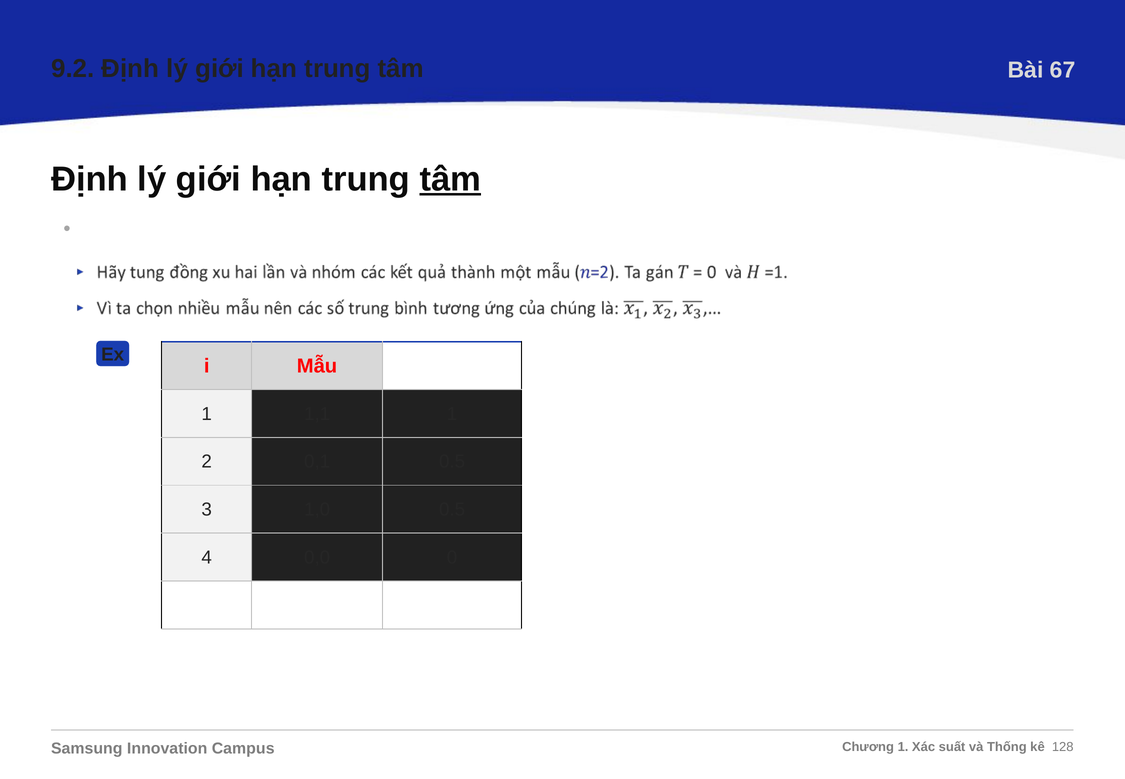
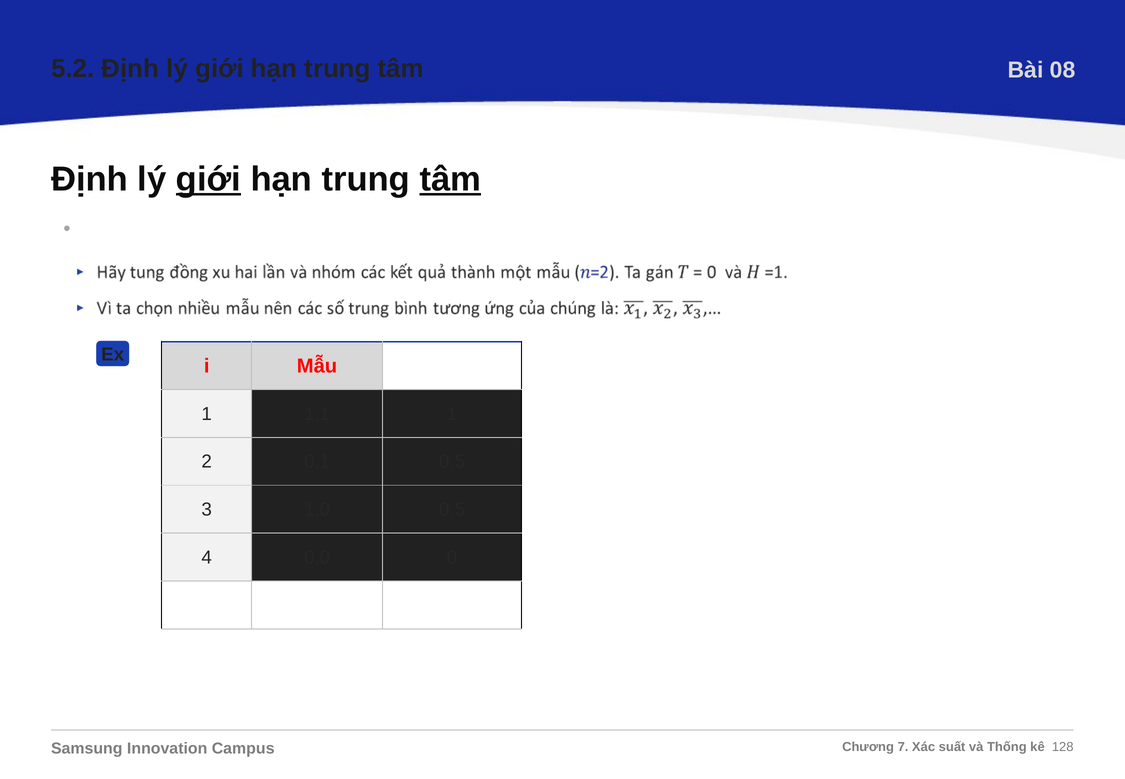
9.2: 9.2 -> 5.2 (73, 68)
67: 67 -> 08 (1063, 70)
giới underline: none -> present (208, 179)
1: 1 -> 7 (903, 747)
